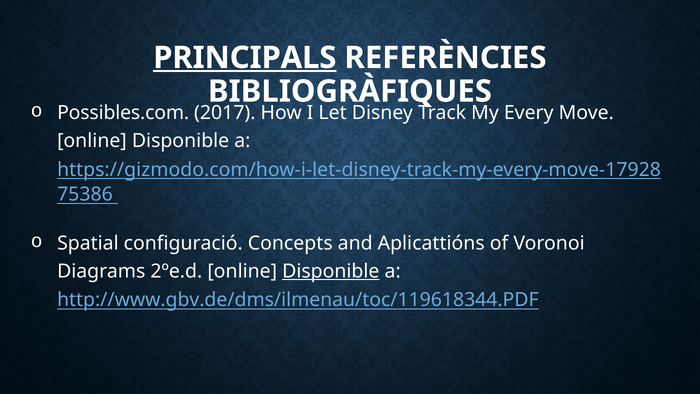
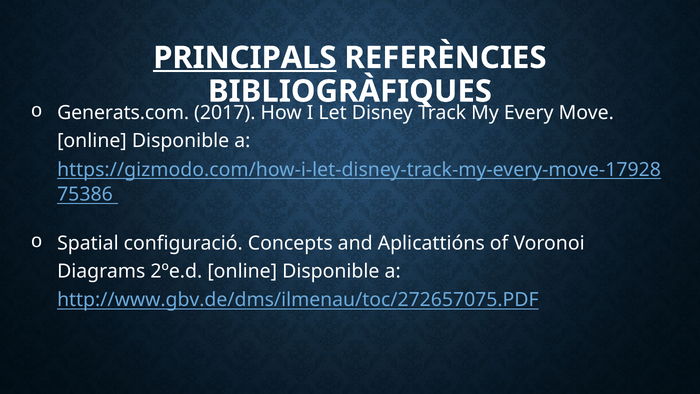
Possibles.com: Possibles.com -> Generats.com (123, 113)
Disponible underline: present -> none (331, 271)
http://www.gbv.de/dms/ilmenau/toc/119618344.PDF: http://www.gbv.de/dms/ilmenau/toc/119618344.PDF -> http://www.gbv.de/dms/ilmenau/toc/272657075.PDF (298, 300)
